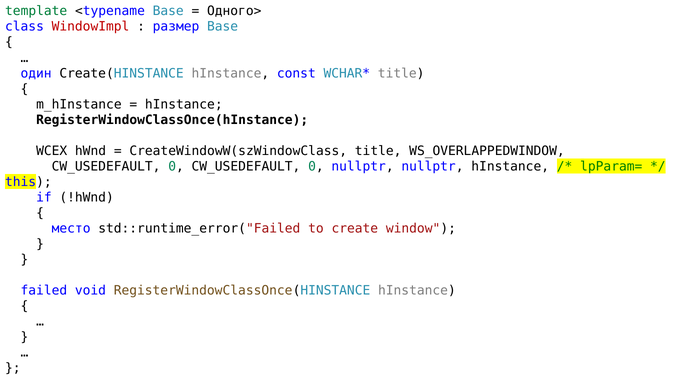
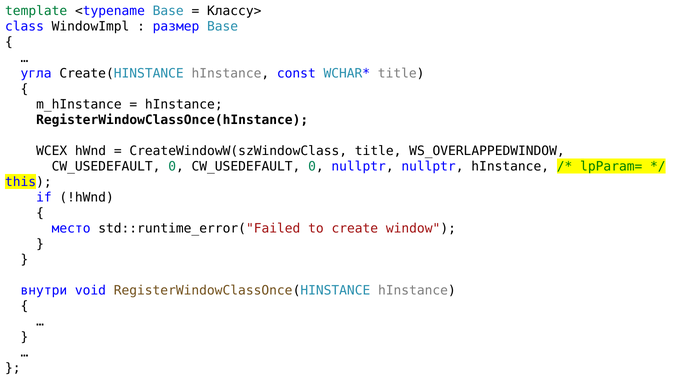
Одного>: Одного> -> Классу> (234, 11)
WindowImpl colour: red -> black (91, 27)
один: один -> угла (36, 73)
failed: failed -> внутри (44, 290)
